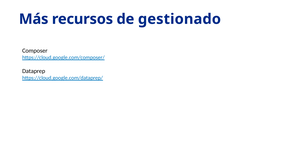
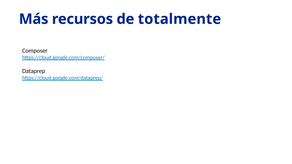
gestionado: gestionado -> totalmente (179, 19)
